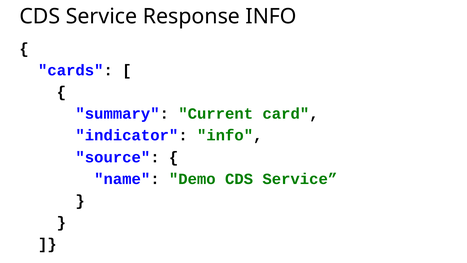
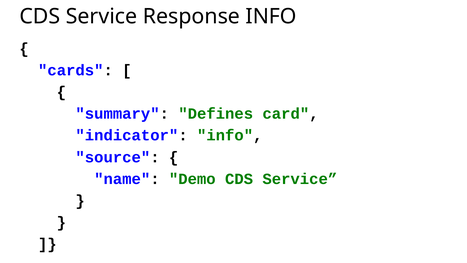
Current: Current -> Defines (216, 114)
